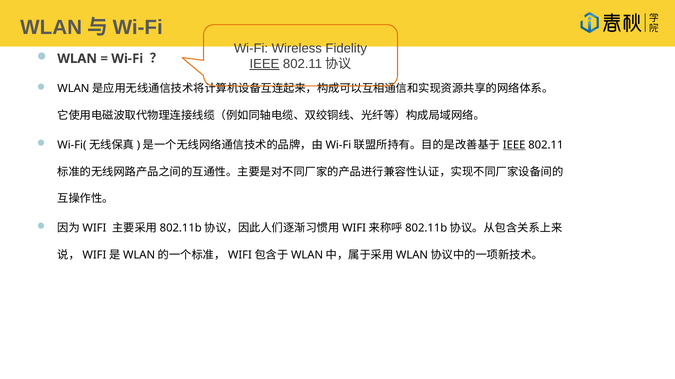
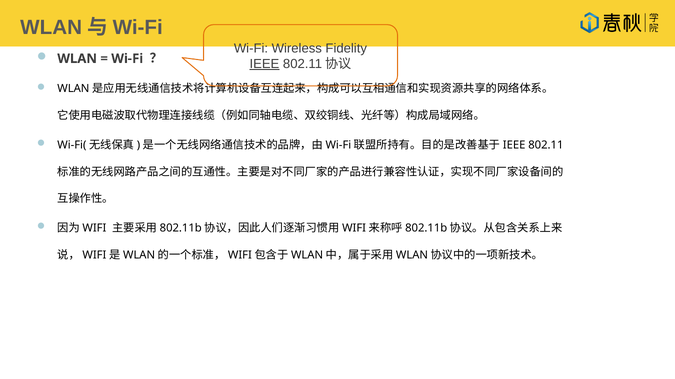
IEEE underline: present -> none (514, 145)
